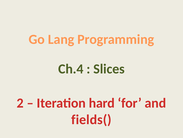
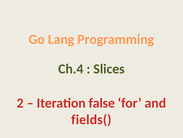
hard: hard -> false (102, 102)
